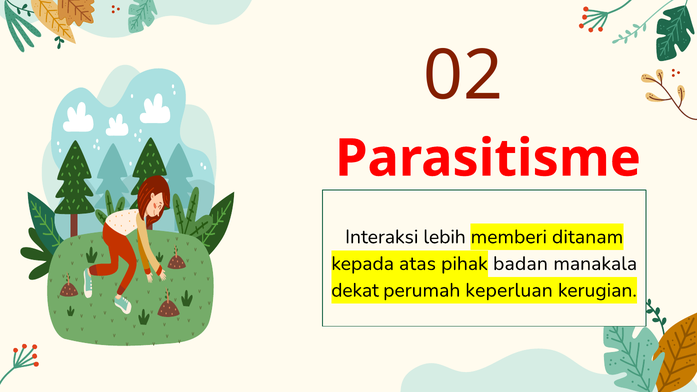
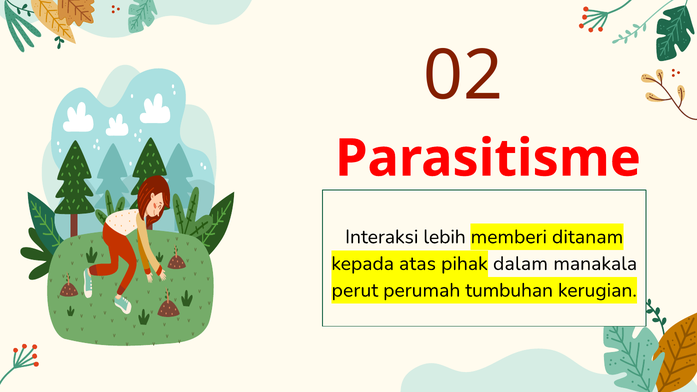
badan: badan -> dalam (520, 264)
dekat: dekat -> perut (355, 290)
keperluan: keperluan -> tumbuhan (509, 290)
